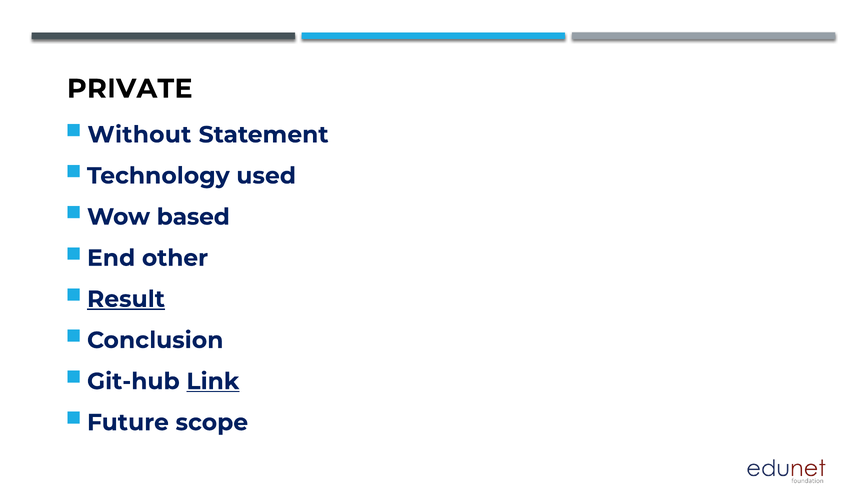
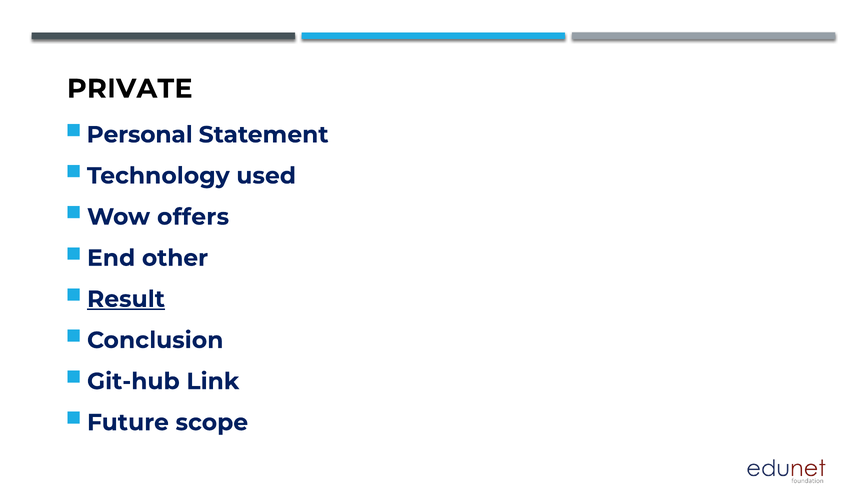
Without: Without -> Personal (140, 135)
based: based -> offers (193, 217)
Link underline: present -> none (213, 381)
